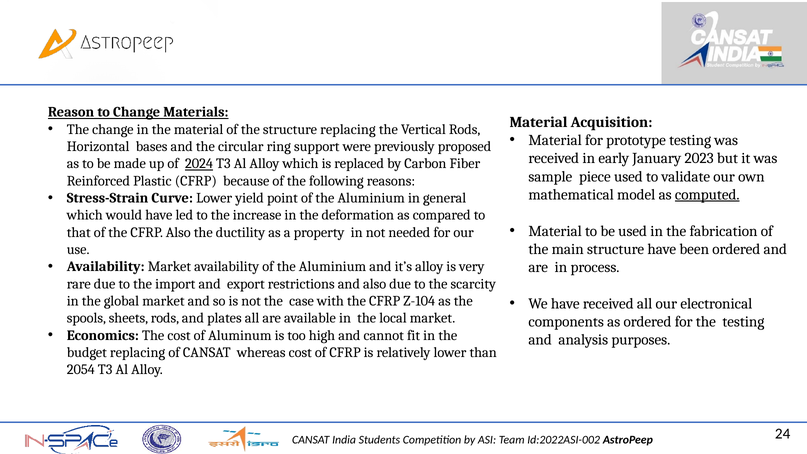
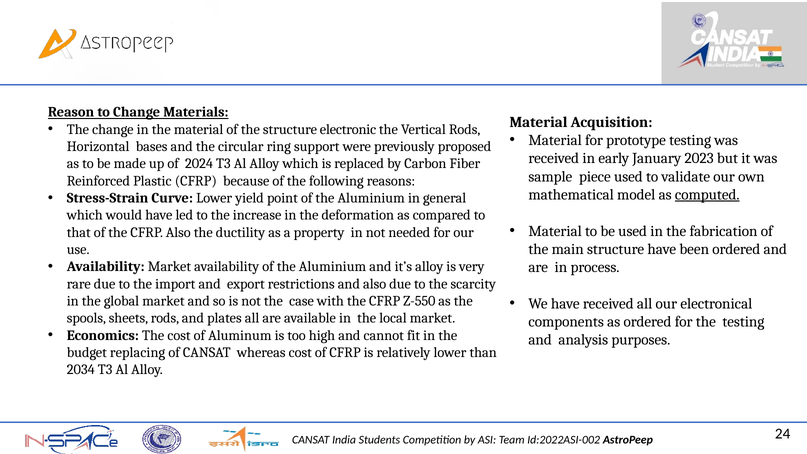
structure replacing: replacing -> electronic (348, 129)
2024 underline: present -> none (199, 164)
Z-104: Z-104 -> Z-550 (419, 301)
2054: 2054 -> 2034 (81, 370)
